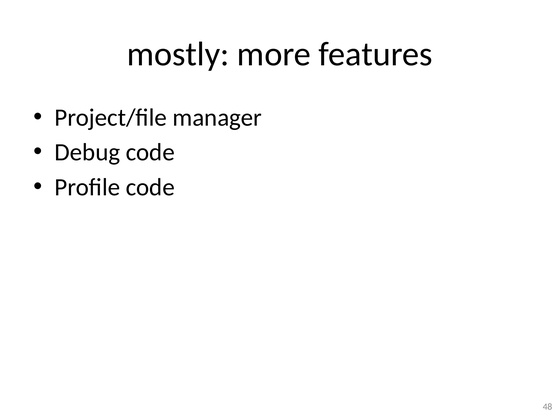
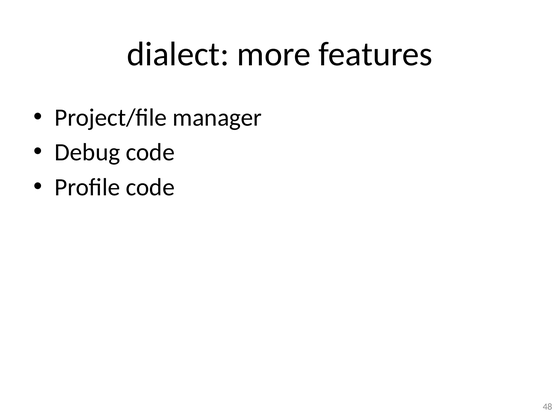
mostly: mostly -> dialect (178, 54)
